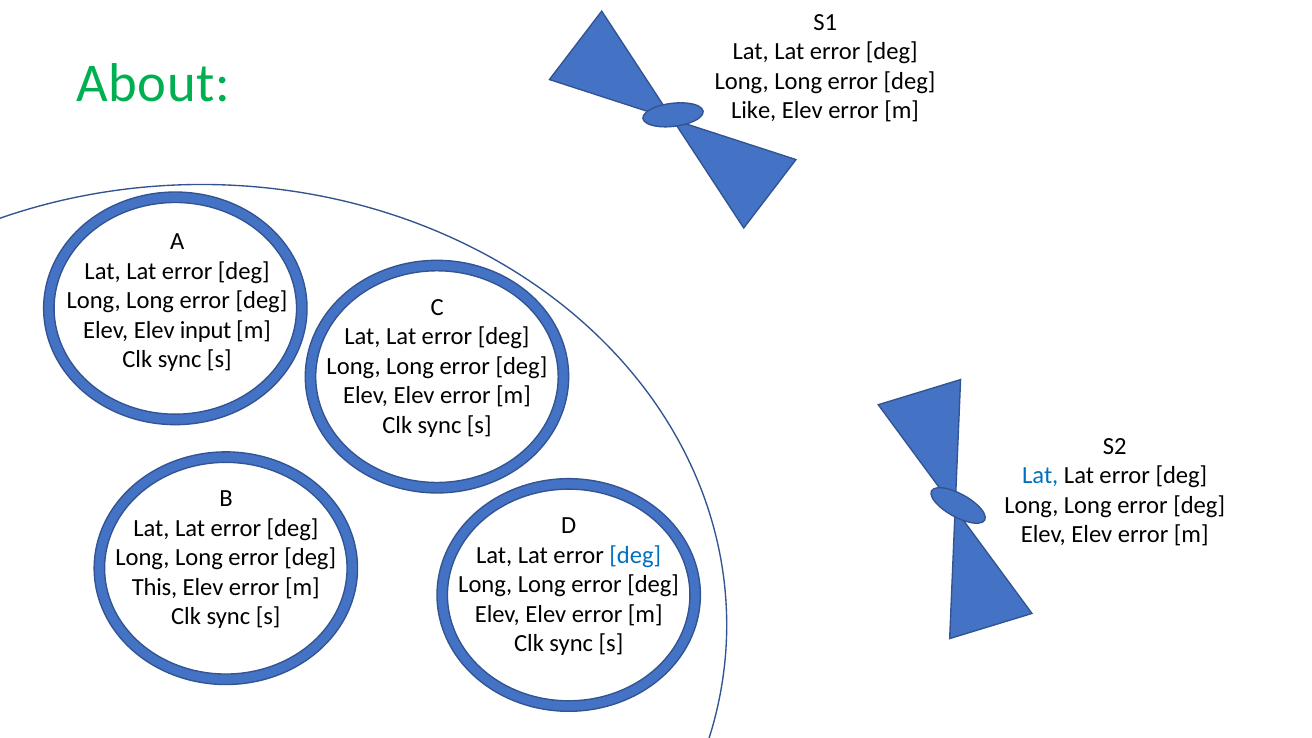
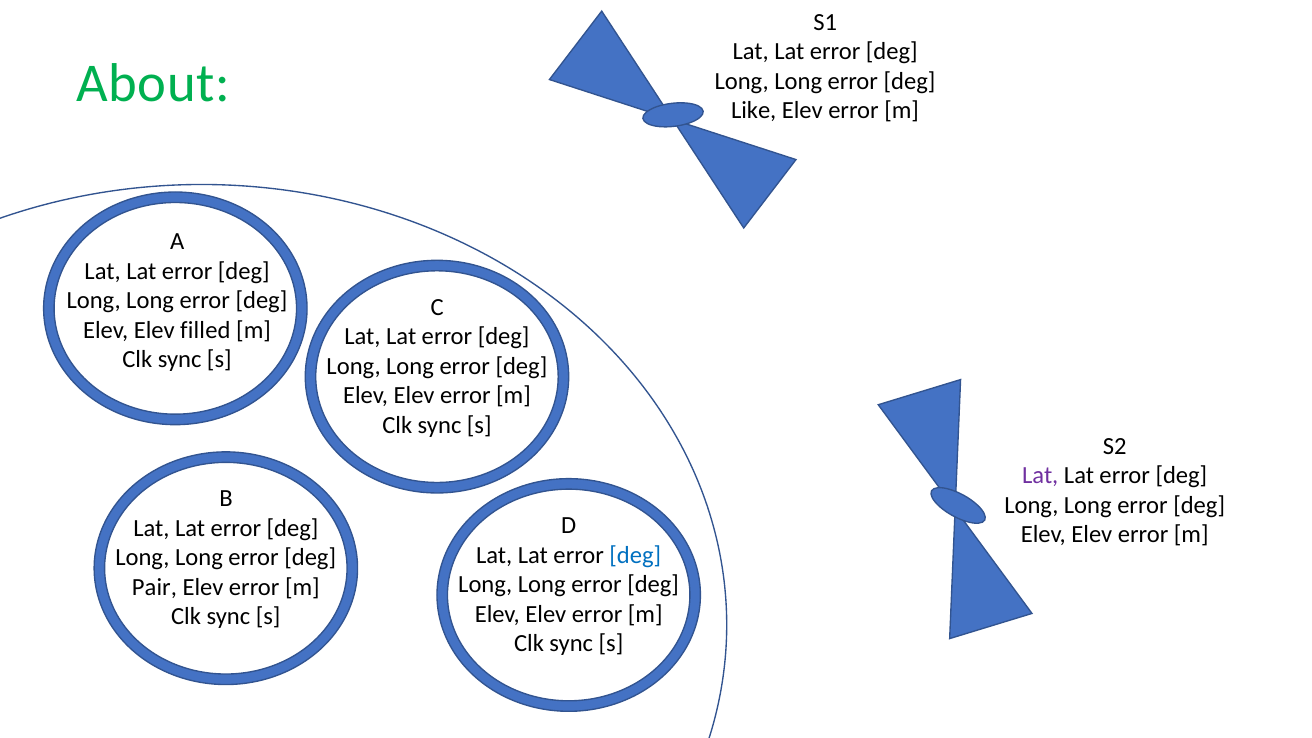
input: input -> filled (205, 330)
Lat colour: blue -> purple (1040, 476)
This: This -> Pair (154, 587)
